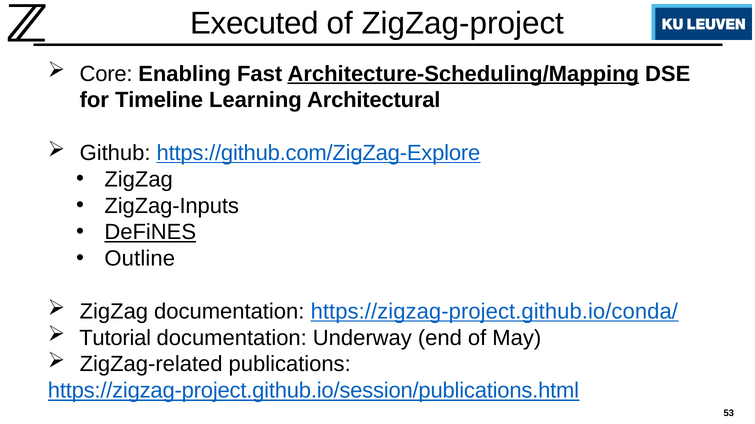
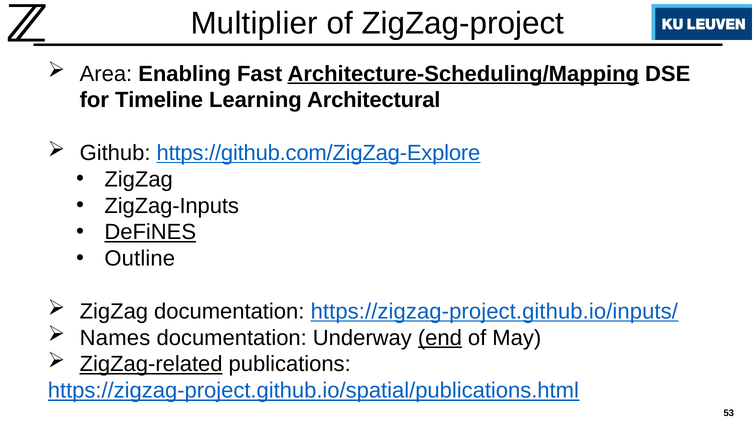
Executed: Executed -> Multiplier (254, 23)
Core: Core -> Area (106, 74)
https://zigzag-project.github.io/conda/: https://zigzag-project.github.io/conda/ -> https://zigzag-project.github.io/inputs/ (494, 312)
Tutorial: Tutorial -> Names (115, 338)
end underline: none -> present (440, 338)
ZigZag-related underline: none -> present (151, 365)
https://zigzag-project.github.io/session/publications.html: https://zigzag-project.github.io/session/publications.html -> https://zigzag-project.github.io/spatial/publications.html (313, 391)
